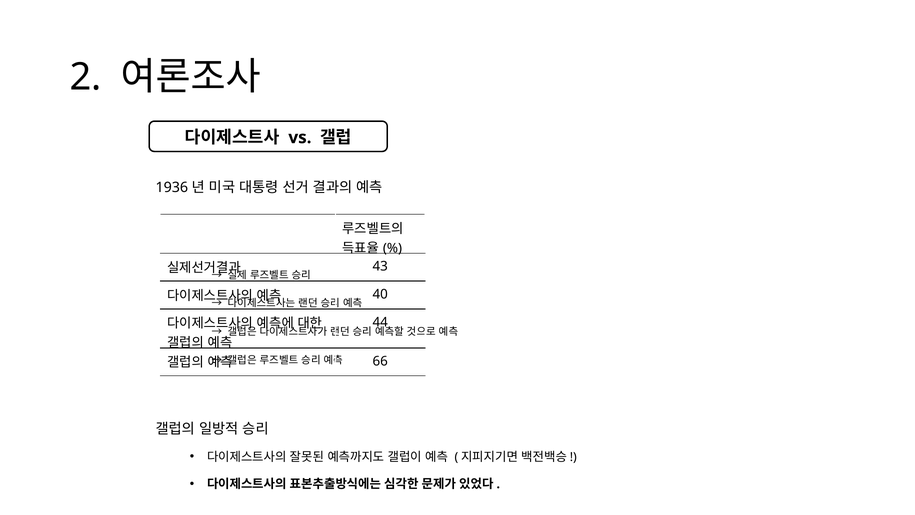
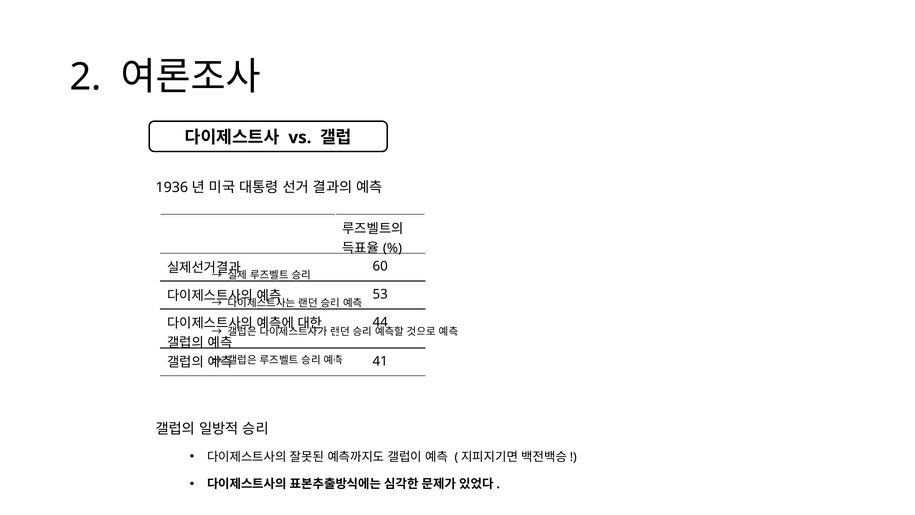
43: 43 -> 60 (380, 266)
40: 40 -> 53 (380, 294)
66: 66 -> 41 (380, 361)
